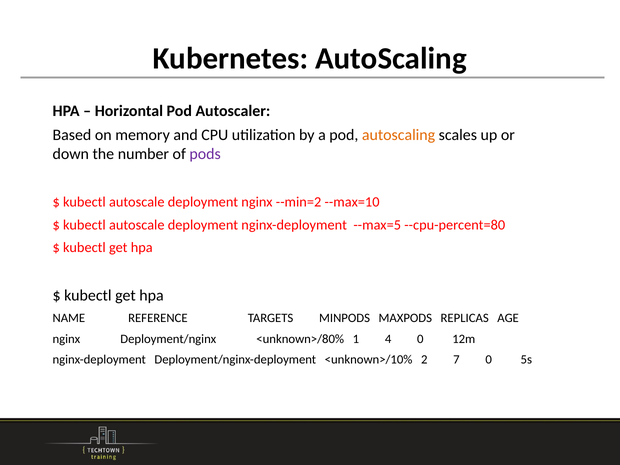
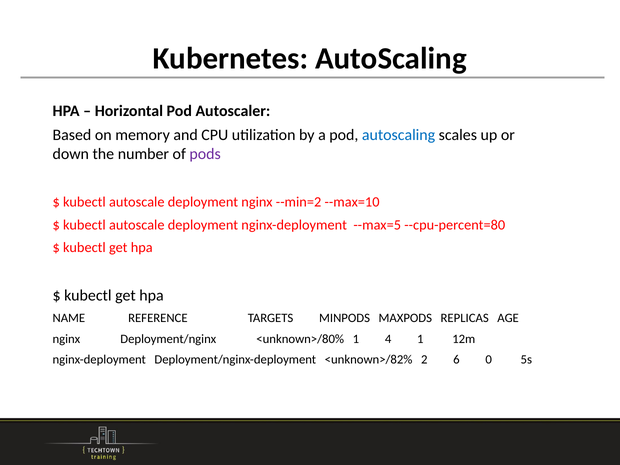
autoscaling colour: orange -> blue (399, 135)
4 0: 0 -> 1 (420, 339)
<unknown>/10%: <unknown>/10% -> <unknown>/82% (369, 360)
7: 7 -> 6 (456, 360)
